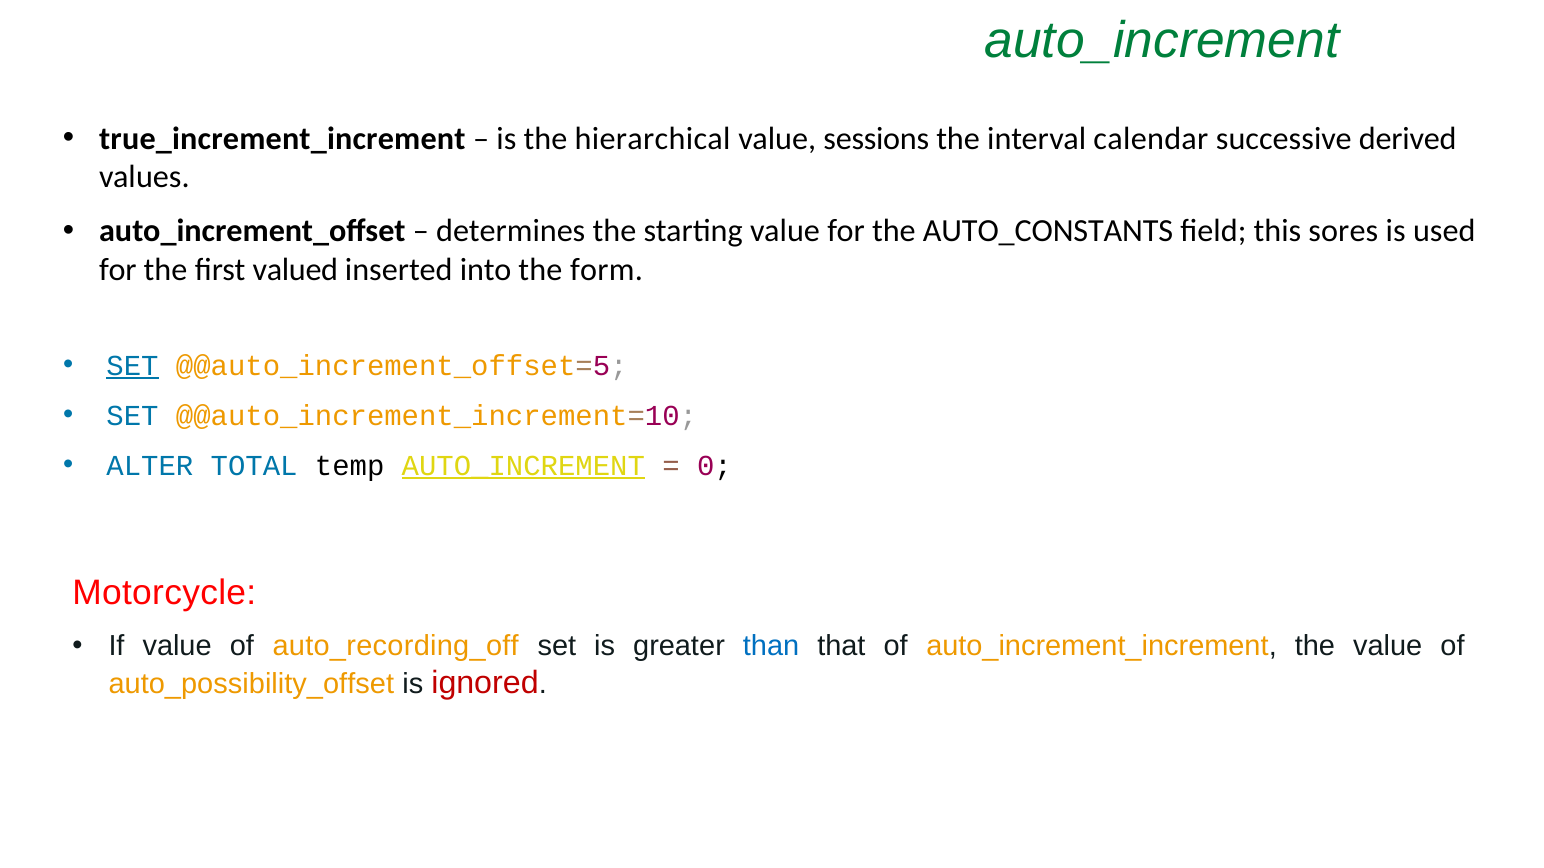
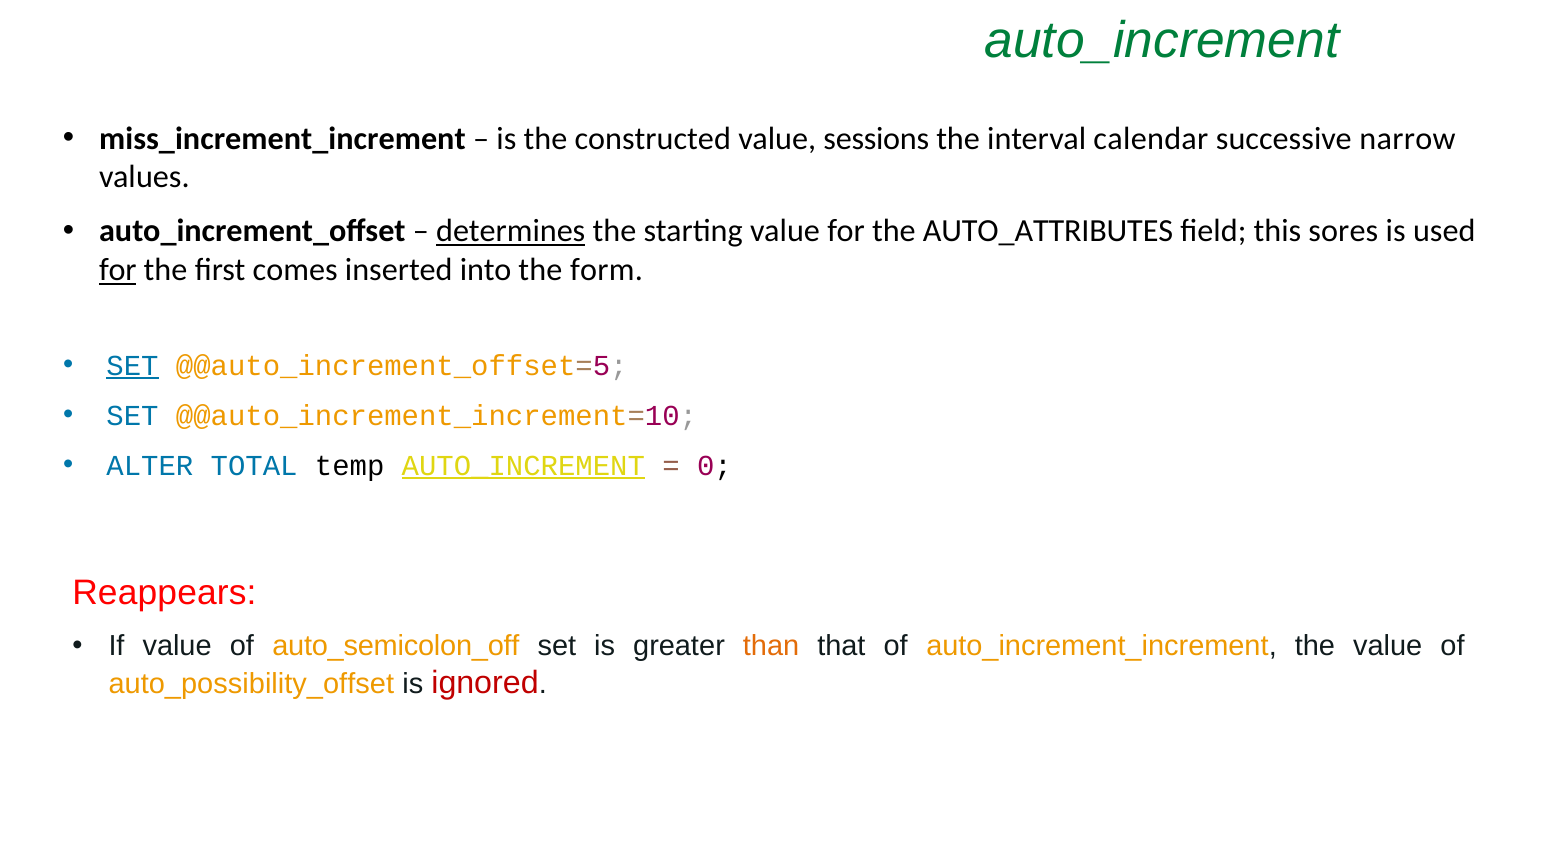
true_increment_increment: true_increment_increment -> miss_increment_increment (282, 139)
hierarchical: hierarchical -> constructed (653, 139)
derived: derived -> narrow (1407, 139)
determines underline: none -> present (511, 231)
AUTO_CONSTANTS: AUTO_CONSTANTS -> AUTO_ATTRIBUTES (1048, 231)
for underline: none -> present (118, 270)
valued: valued -> comes (295, 270)
Motorcycle: Motorcycle -> Reappears (164, 593)
auto_recording_off: auto_recording_off -> auto_semicolon_off (396, 646)
than colour: blue -> orange (771, 646)
